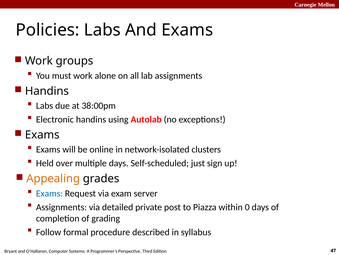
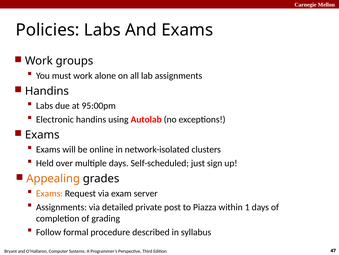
38:00pm: 38:00pm -> 95:00pm (99, 105)
Exams colour: blue -> orange (49, 193)
0: 0 -> 1 (247, 207)
